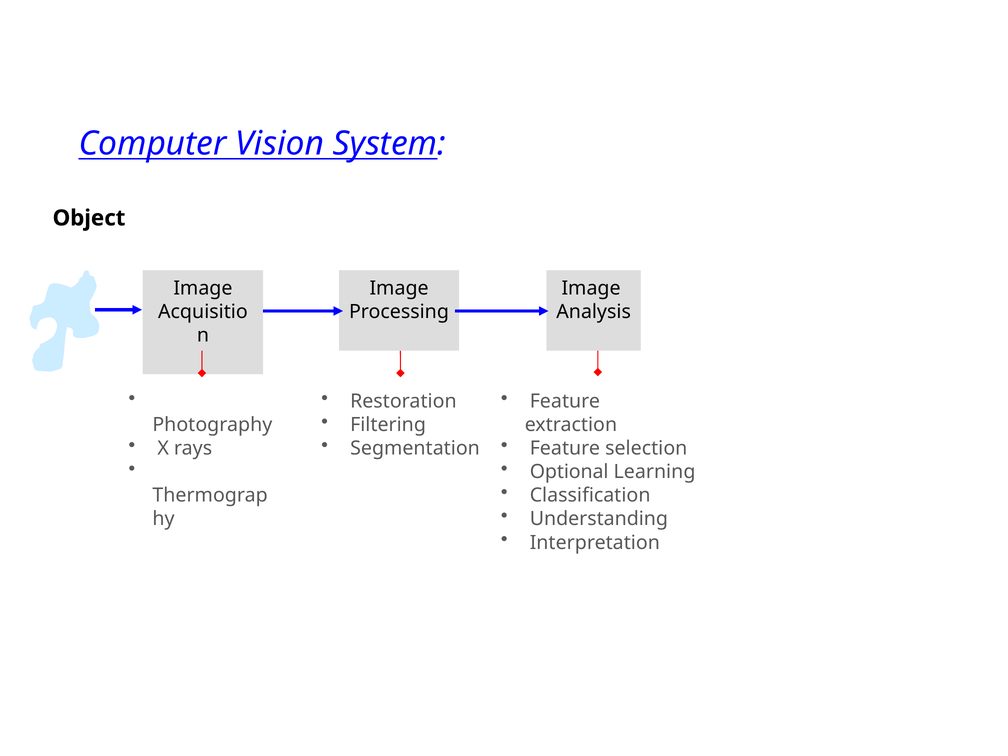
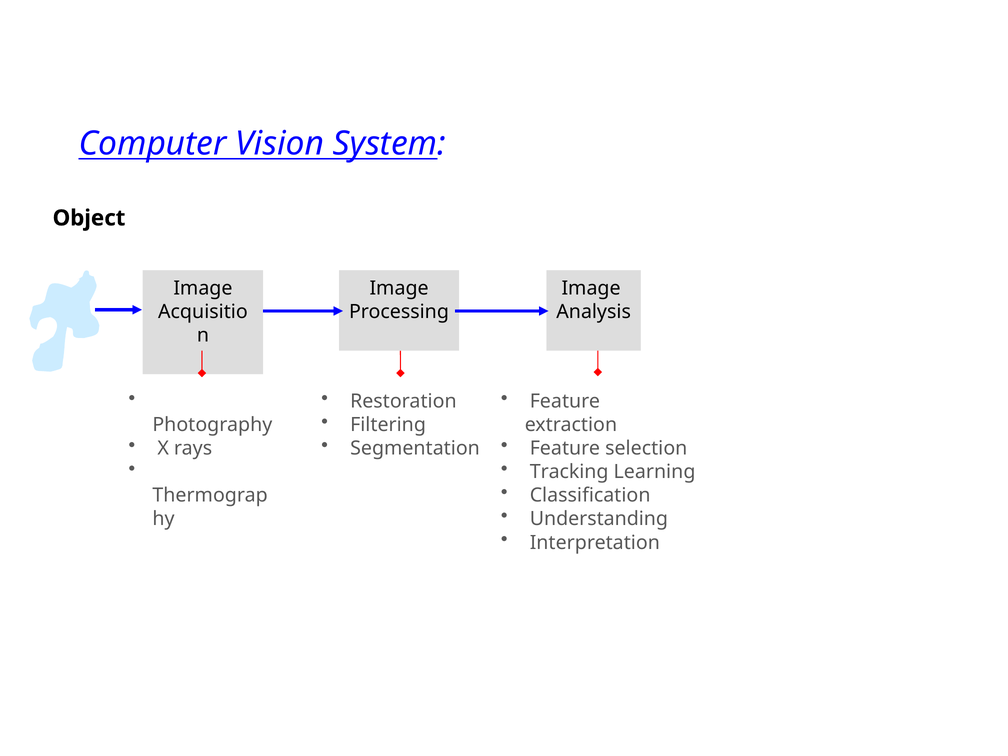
Optional: Optional -> Tracking (569, 472)
